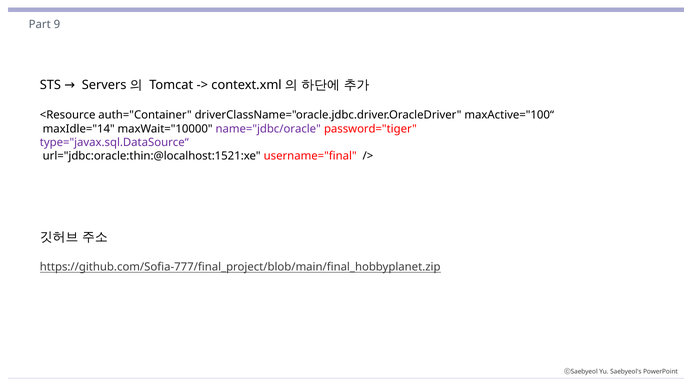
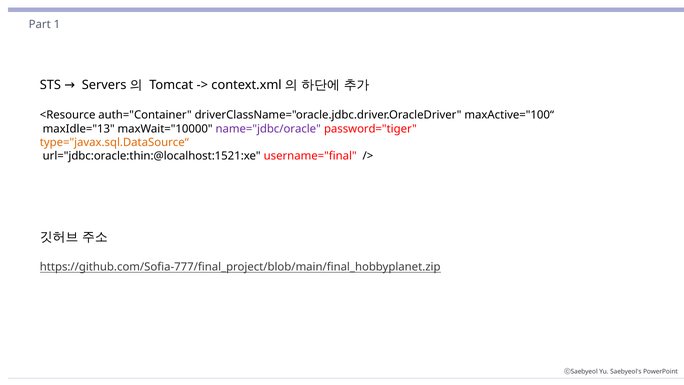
9: 9 -> 1 (57, 24)
maxIdle="14: maxIdle="14 -> maxIdle="13 (79, 129)
type="javax.sql.DataSource“ colour: purple -> orange (114, 142)
